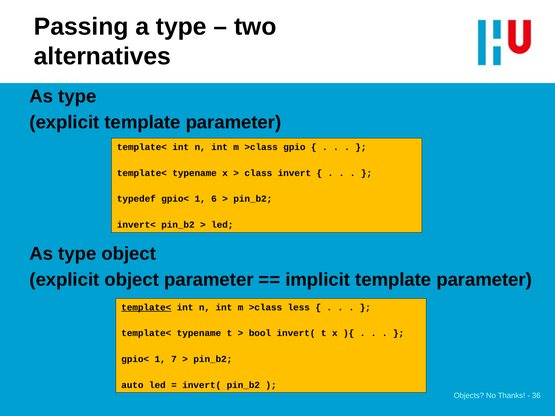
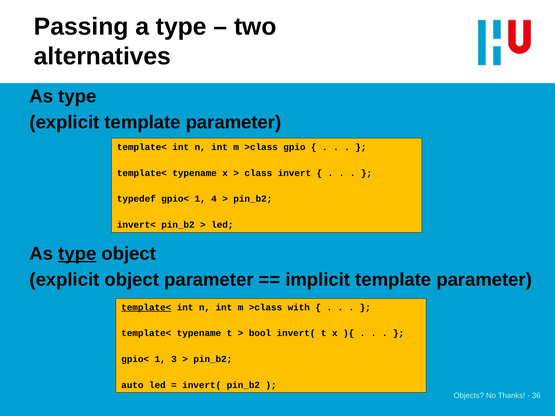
6: 6 -> 4 (214, 199)
type underline: none -> present (77, 254)
less: less -> with (299, 307)
7: 7 -> 3 (174, 359)
